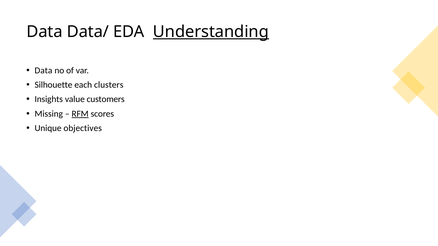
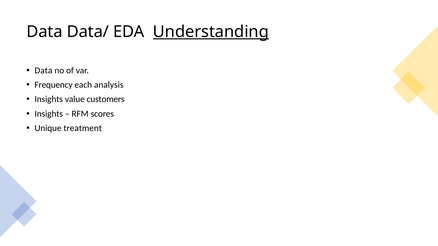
Silhouette: Silhouette -> Frequency (54, 85)
clusters: clusters -> analysis (109, 85)
Missing: Missing -> Insights (49, 114)
RFM underline: present -> none (80, 114)
objectives: objectives -> treatment (83, 128)
